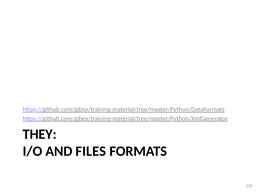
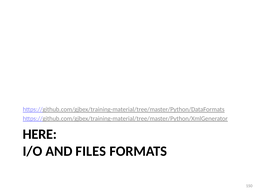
THEY: THEY -> HERE (40, 134)
